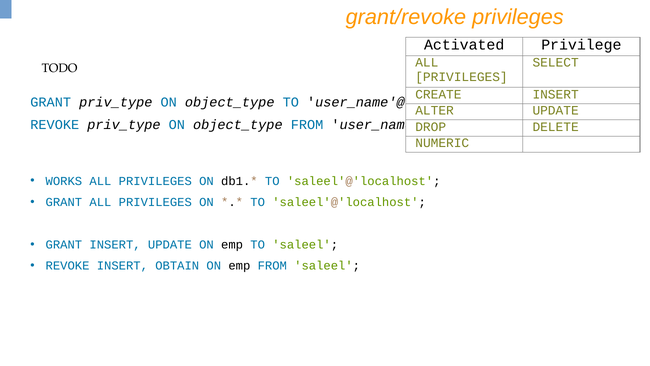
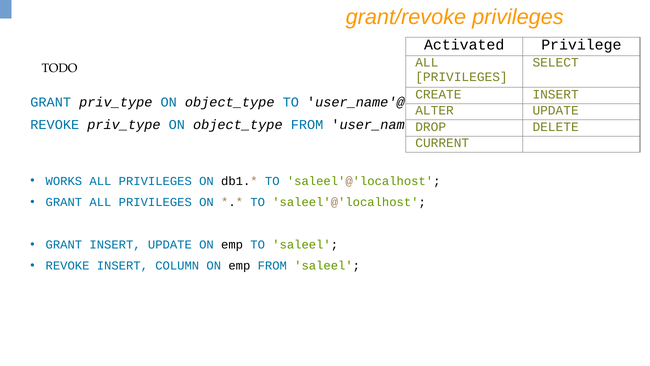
NUMERIC: NUMERIC -> CURRENT (442, 143)
OBTAIN: OBTAIN -> COLUMN (177, 266)
